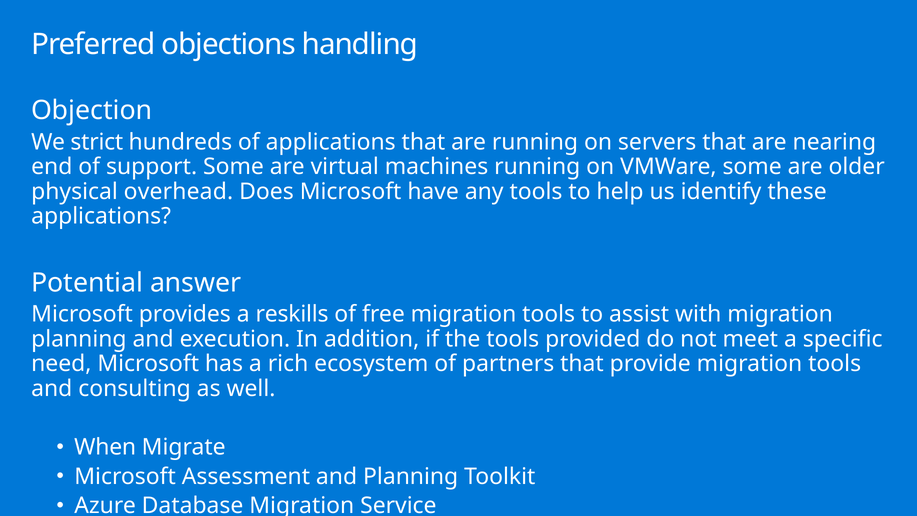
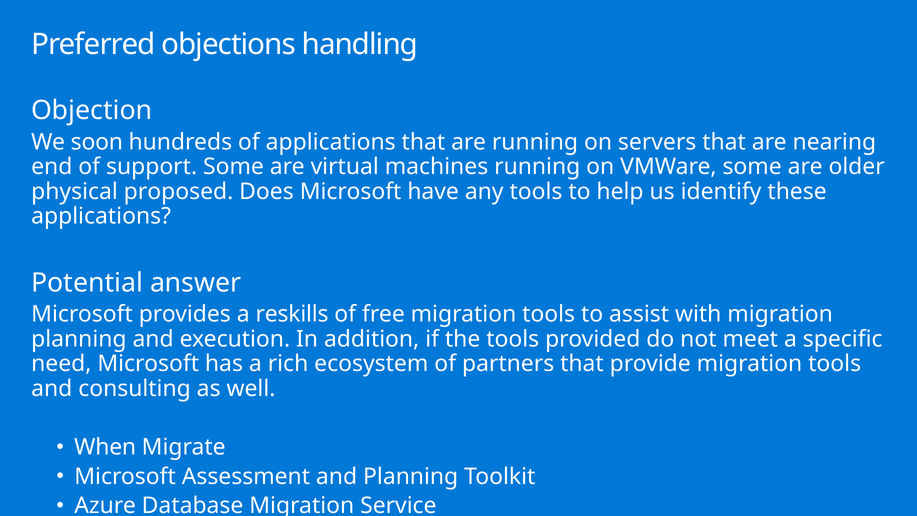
strict: strict -> soon (97, 142)
overhead: overhead -> proposed (179, 192)
